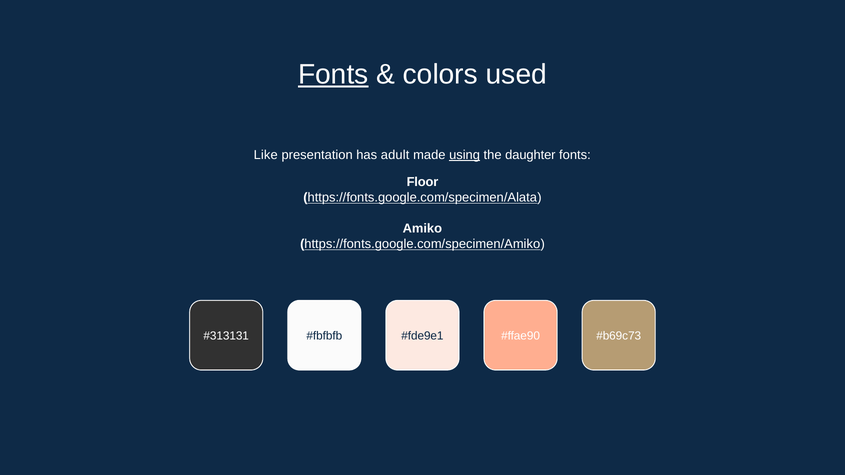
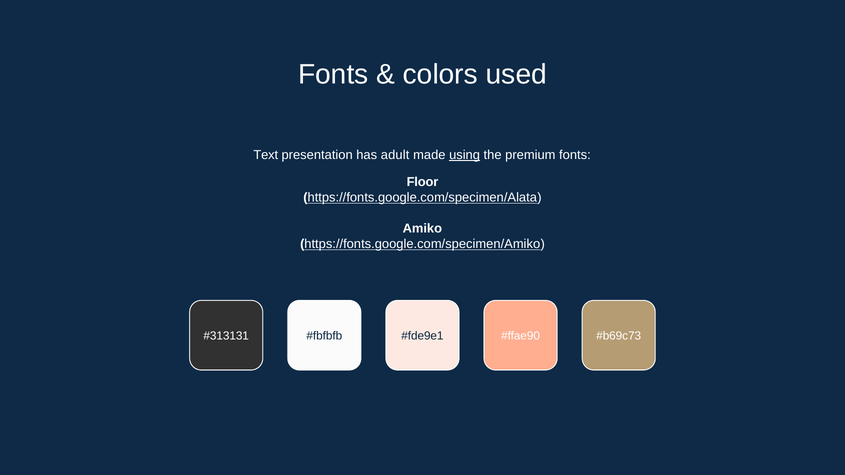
Fonts underline: present -> none (333, 75)
Like: Like -> Text (266, 155)
daughter: daughter -> premium (530, 155)
